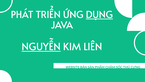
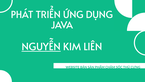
DỤNG underline: present -> none (99, 15)
